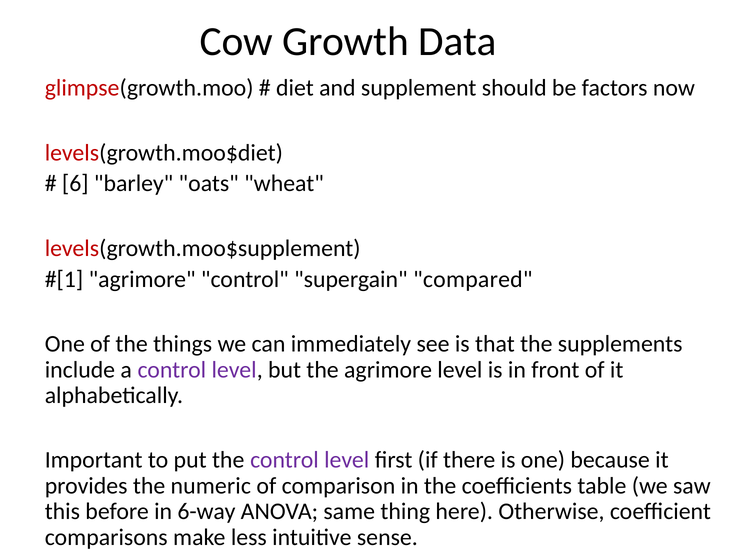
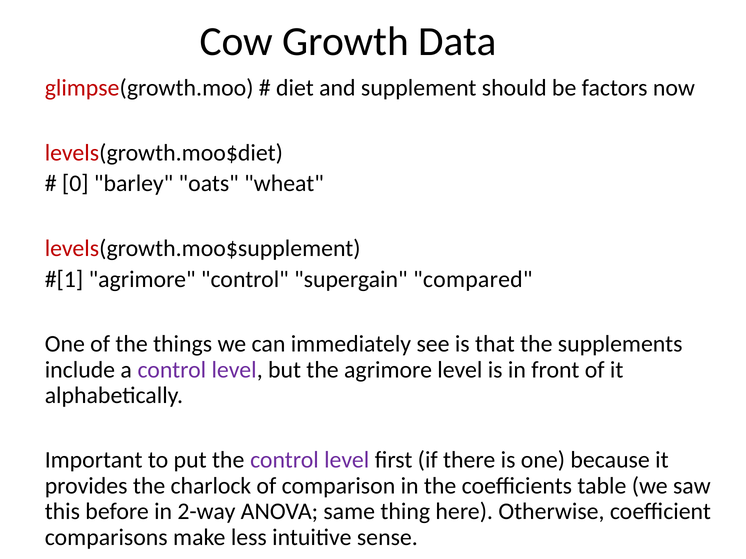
6: 6 -> 0 (75, 184)
numeric: numeric -> charlock (211, 486)
6-way: 6-way -> 2-way (206, 512)
